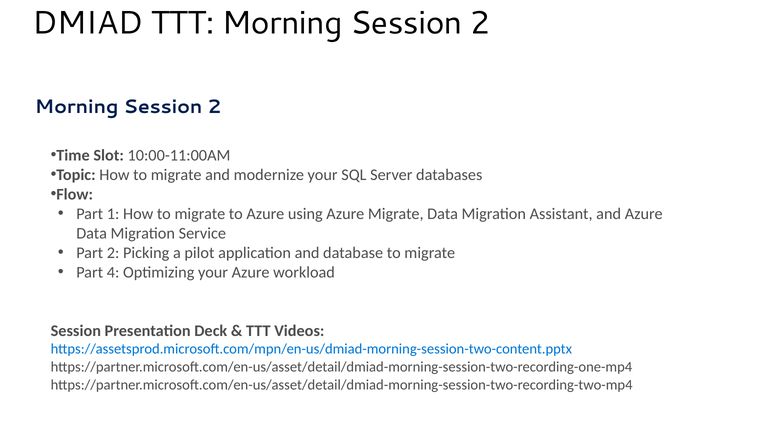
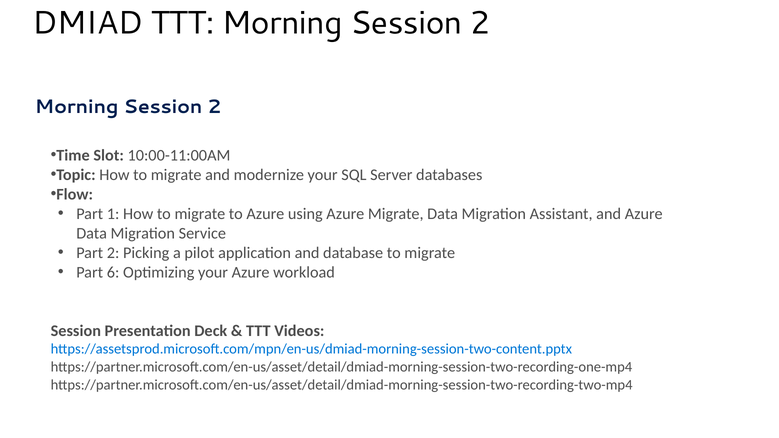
4: 4 -> 6 (113, 272)
